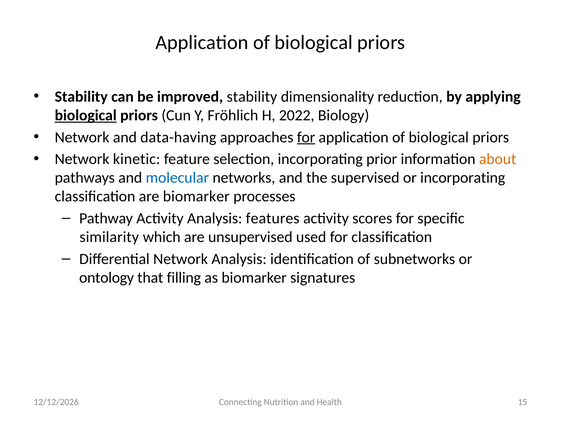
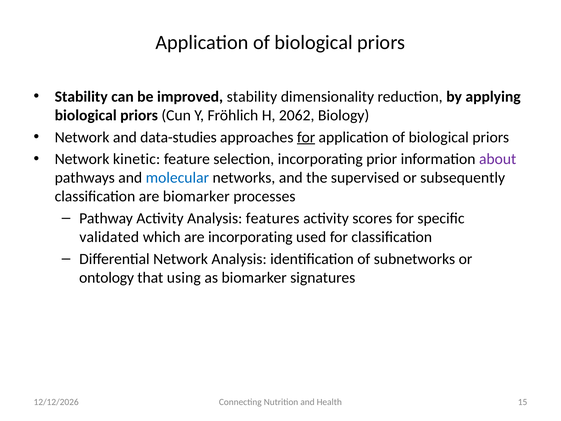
biological underline: present -> none (86, 115)
2022: 2022 -> 2062 (297, 115)
data-having: data-having -> data-studies (178, 137)
about colour: orange -> purple (498, 159)
or incorporating: incorporating -> subsequently (463, 178)
similarity: similarity -> validated (109, 237)
are unsupervised: unsupervised -> incorporating (250, 237)
filling: filling -> using (184, 277)
